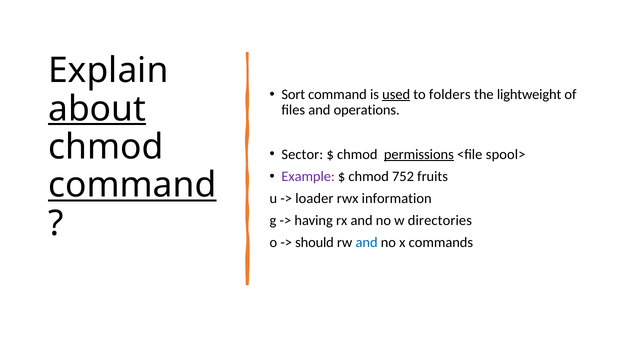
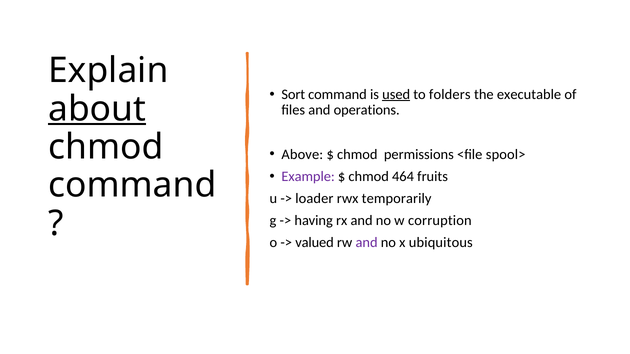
lightweight: lightweight -> executable (529, 95)
Sector: Sector -> Above (302, 154)
permissions underline: present -> none (419, 154)
752: 752 -> 464 (403, 177)
command underline: present -> none (132, 185)
information: information -> temporarily (397, 199)
directories: directories -> corruption (440, 221)
should: should -> valued (315, 243)
and colour: blue -> purple (367, 243)
commands: commands -> ubiquitous (441, 243)
